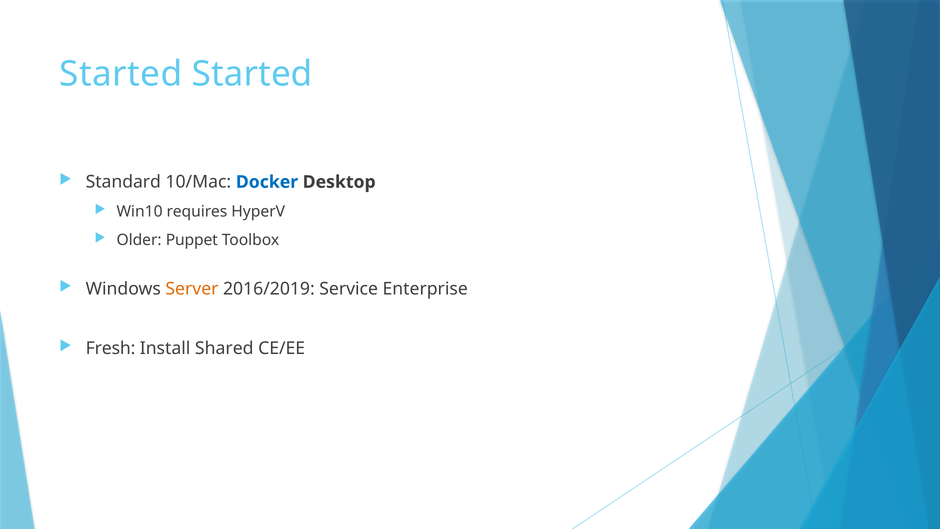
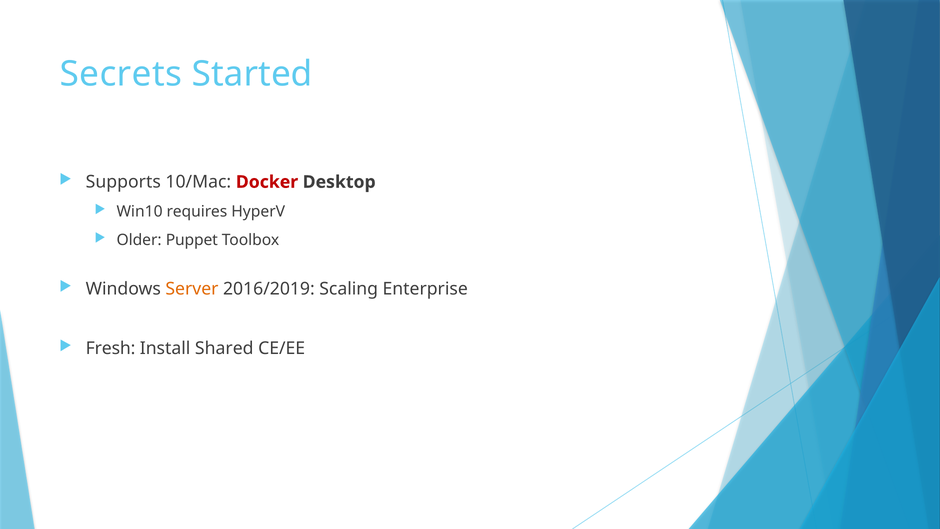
Started: Started -> Secrets (121, 74)
Standard: Standard -> Supports (123, 182)
Docker colour: blue -> red (267, 182)
Service: Service -> Scaling (349, 289)
